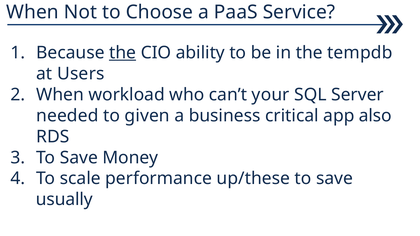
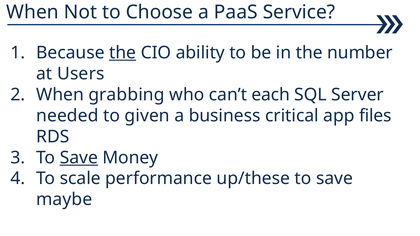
tempdb: tempdb -> number (360, 53)
workload: workload -> grabbing (127, 95)
your: your -> each (271, 95)
also: also -> files (375, 116)
Save underline: none -> present (79, 158)
usually: usually -> maybe (64, 200)
